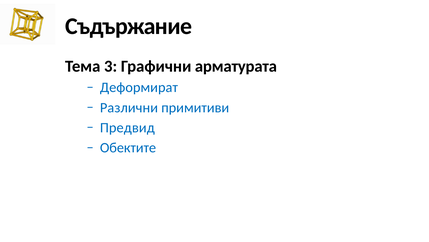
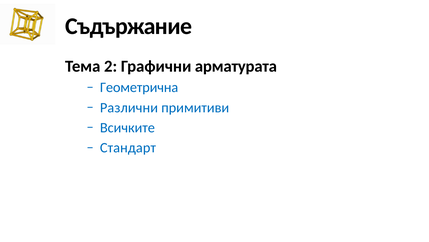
3: 3 -> 2 (111, 66)
Деформират: Деформират -> Геометрична (139, 87)
Предвид: Предвид -> Всичките (127, 127)
Обектите: Обектите -> Стандарт (128, 147)
